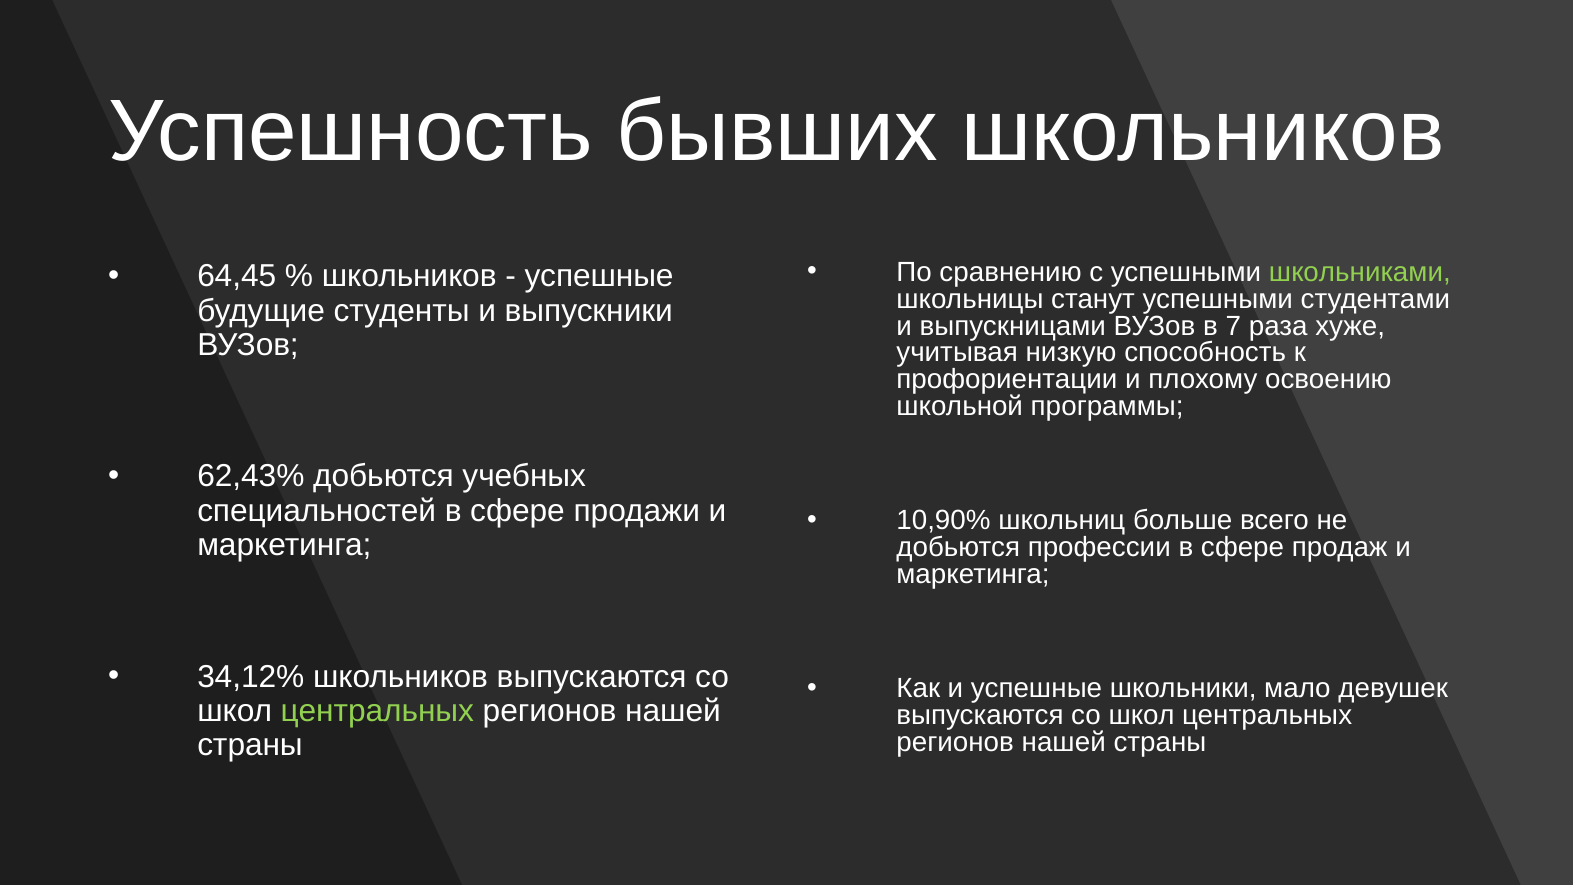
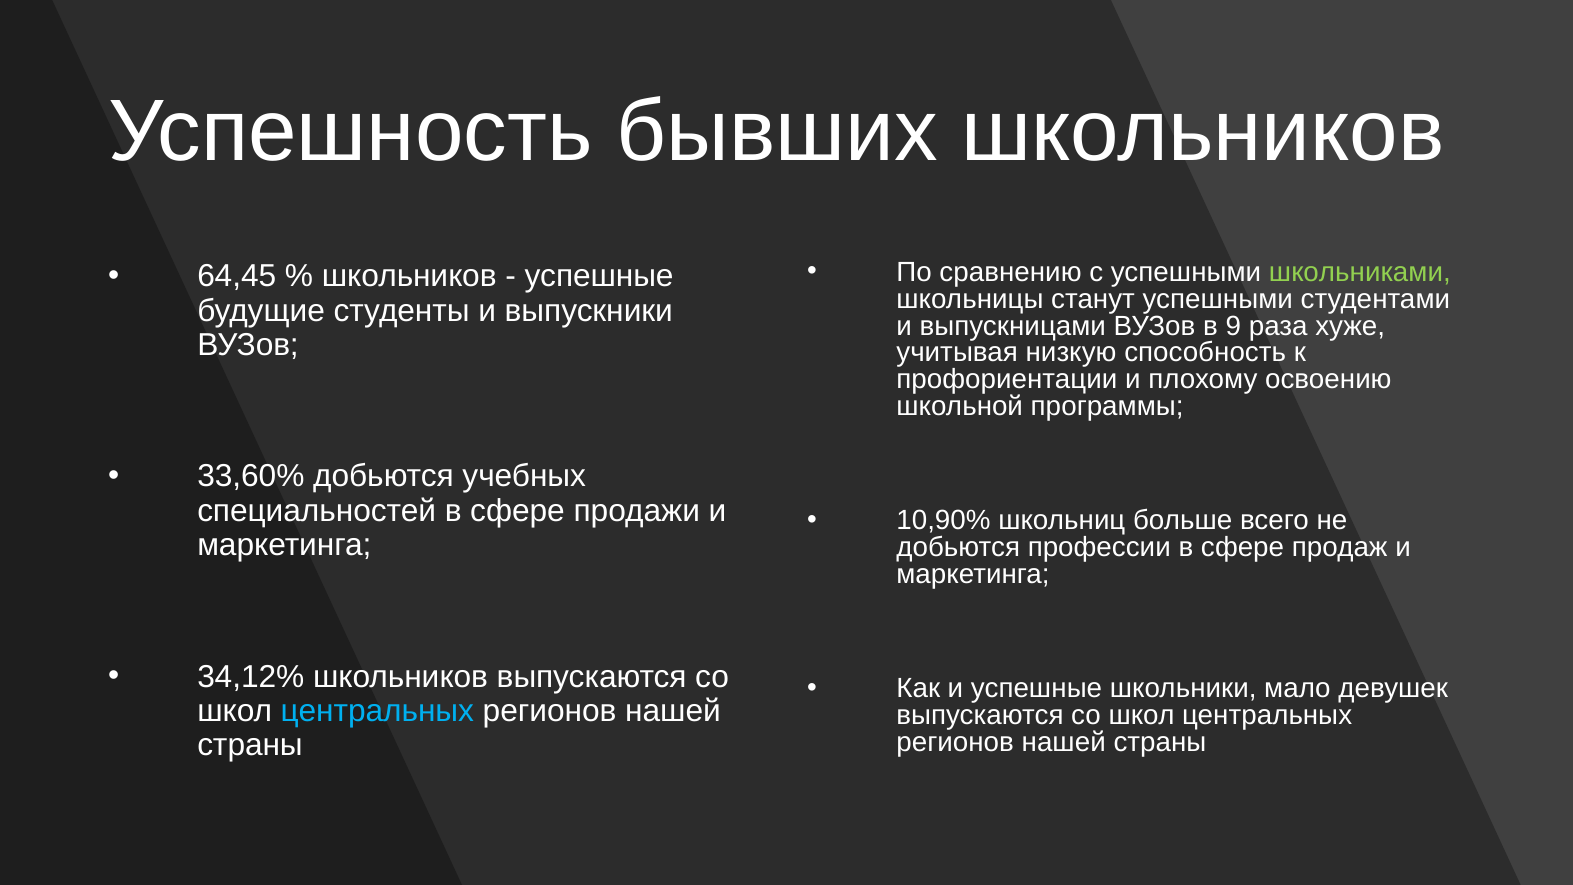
7: 7 -> 9 (1233, 326)
62,43%: 62,43% -> 33,60% (251, 476)
центральных colour: light green -> light blue (377, 711)
